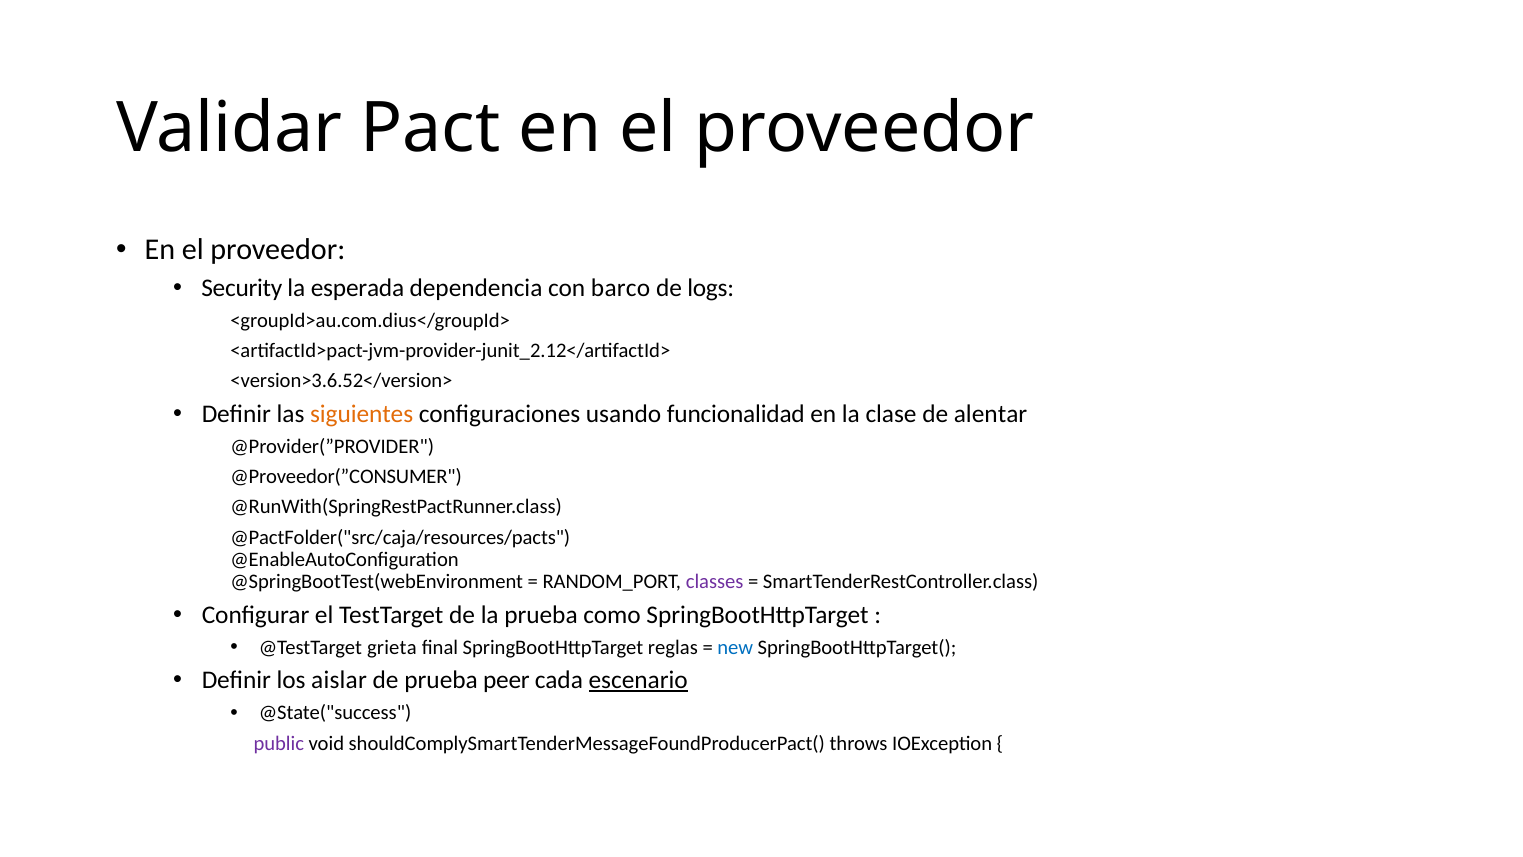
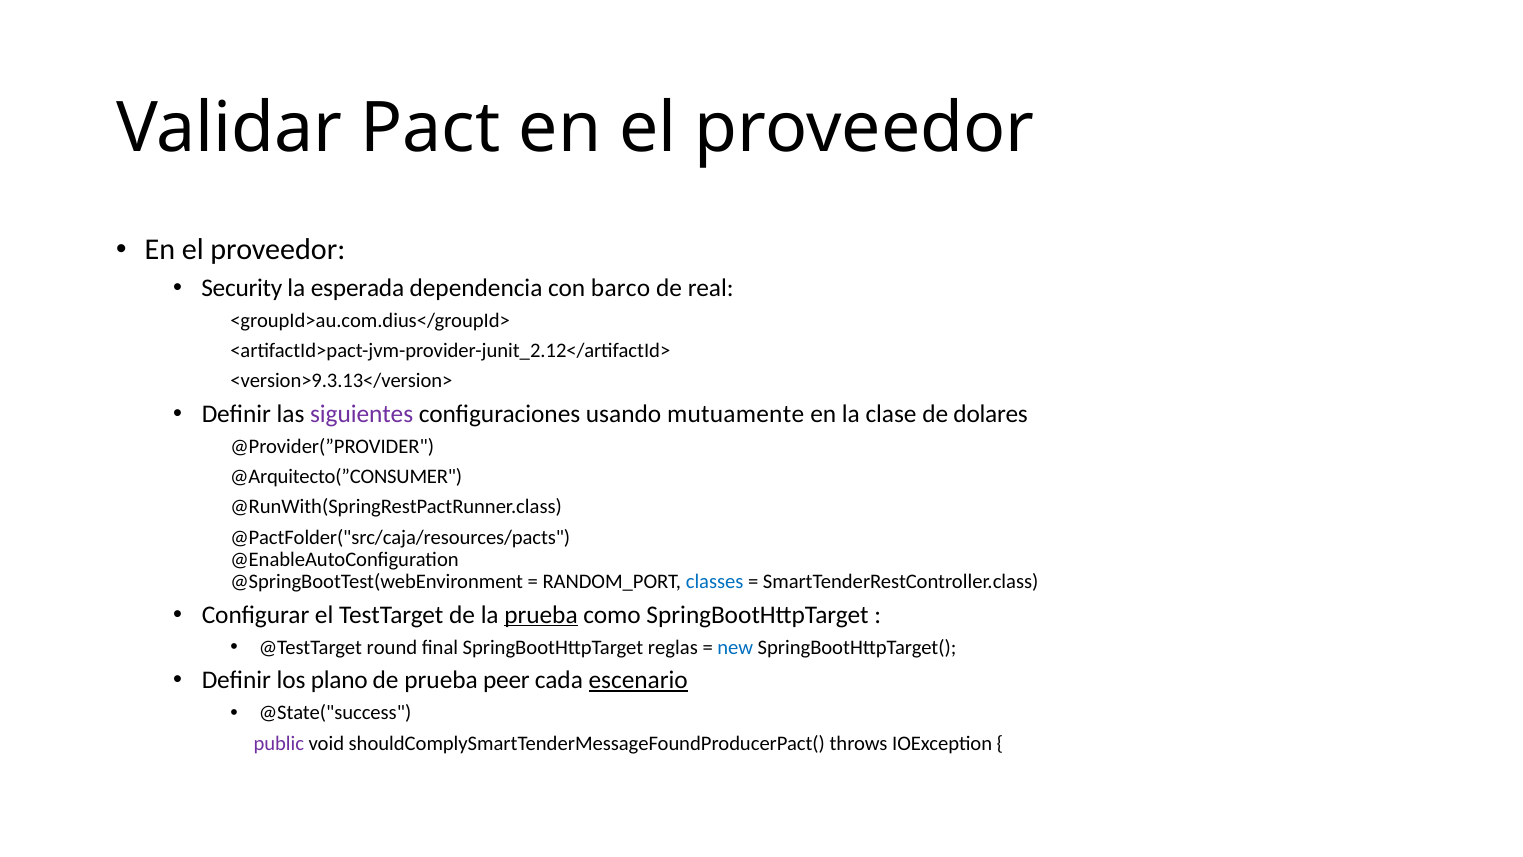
logs: logs -> real (711, 288)
<version>3.6.52</version>: <version>3.6.52</version> -> <version>9.3.13</version> (341, 381)
siguientes colour: orange -> purple (362, 414)
funcionalidad: funcionalidad -> mutuamente (736, 414)
alentar: alentar -> dolares (991, 414)
@Proveedor(”CONSUMER: @Proveedor(”CONSUMER -> @Arquitecto(”CONSUMER (346, 477)
classes colour: purple -> blue (715, 582)
prueba underline: none -> present (541, 615)
grieta: grieta -> round (392, 647)
aislar: aislar -> plano (339, 680)
